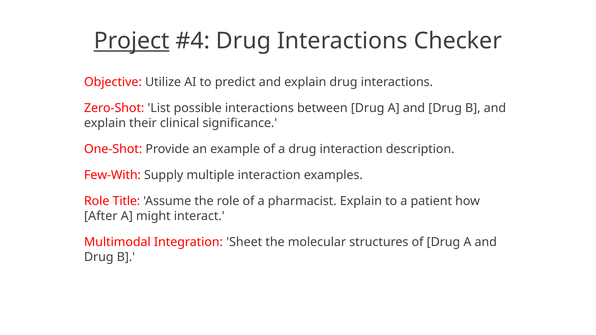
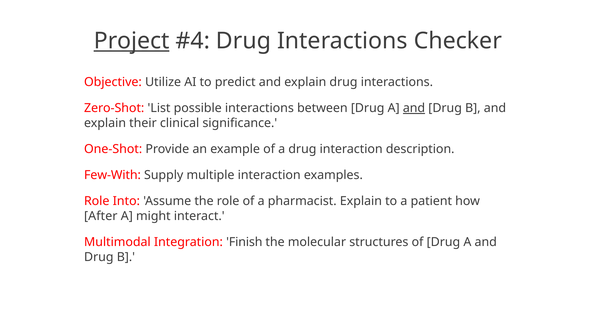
and underline: none -> present (414, 108)
Title: Title -> Into (126, 201)
Sheet: Sheet -> Finish (244, 242)
